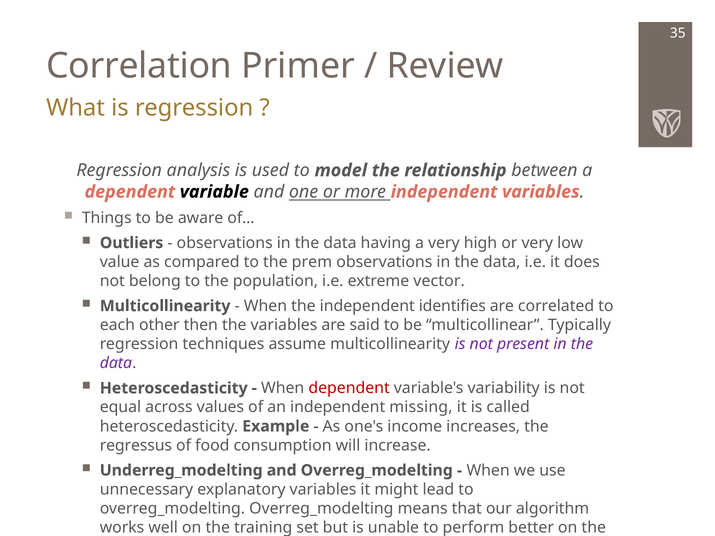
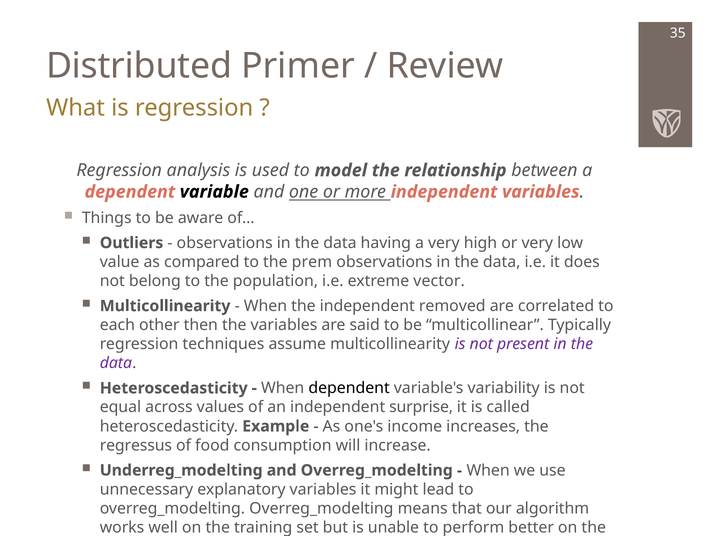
Correlation: Correlation -> Distributed (139, 66)
identifies: identifies -> removed (452, 306)
dependent colour: red -> black (349, 388)
missing: missing -> surprise (421, 407)
